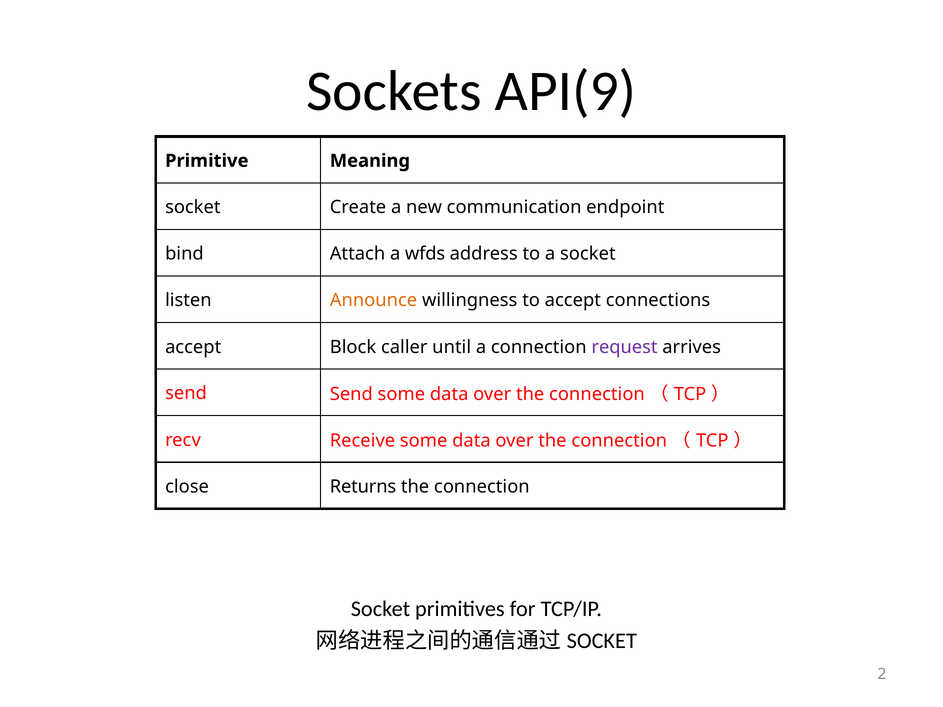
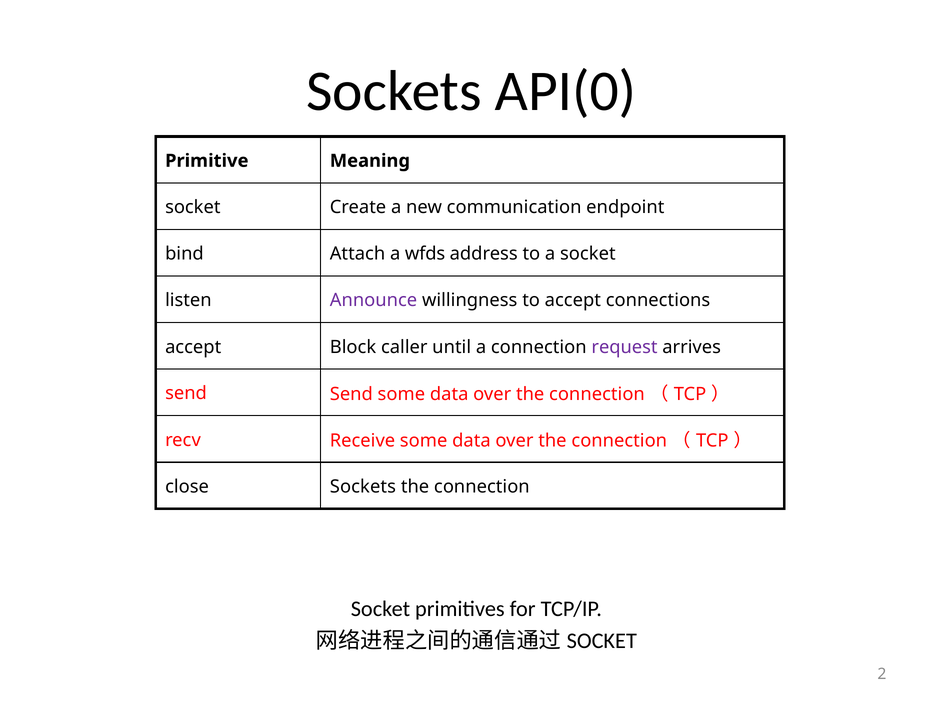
API(9: API(9 -> API(0 (566, 91)
Announce colour: orange -> purple (374, 301)
close Returns: Returns -> Sockets (363, 487)
